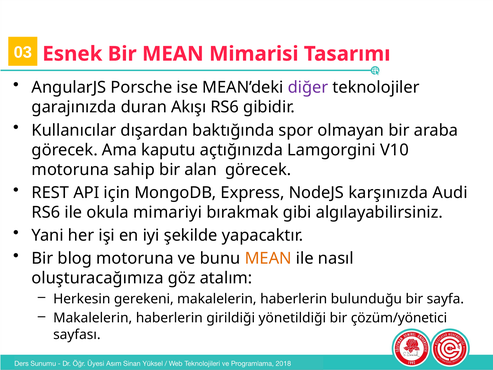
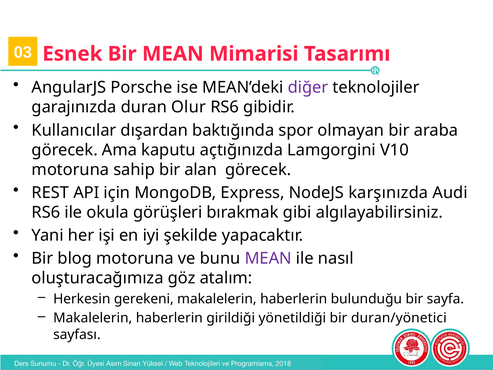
Akışı: Akışı -> Olur (189, 107)
mimariyi: mimariyi -> görüşleri (168, 212)
MEAN colour: orange -> purple (268, 258)
çözüm/yönetici: çözüm/yönetici -> duran/yönetici (399, 318)
